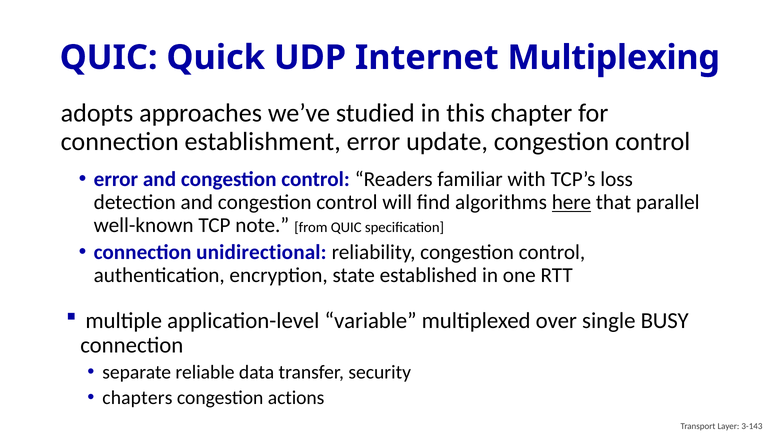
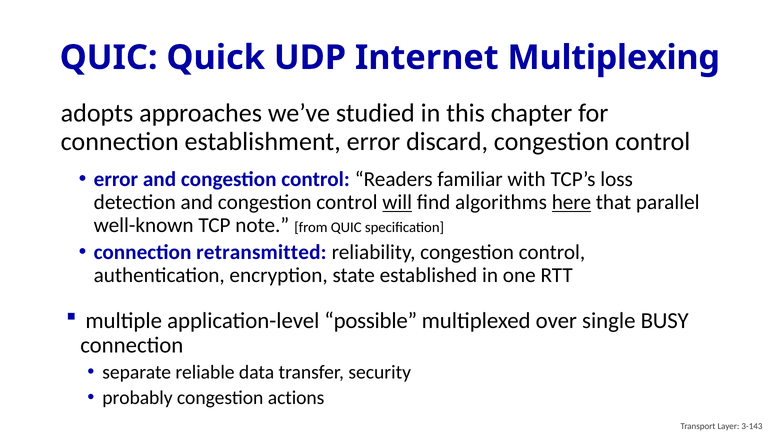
update: update -> discard (447, 141)
will underline: none -> present (397, 202)
unidirectional: unidirectional -> retransmitted (261, 252)
variable: variable -> possible (371, 320)
chapters: chapters -> probably (137, 397)
